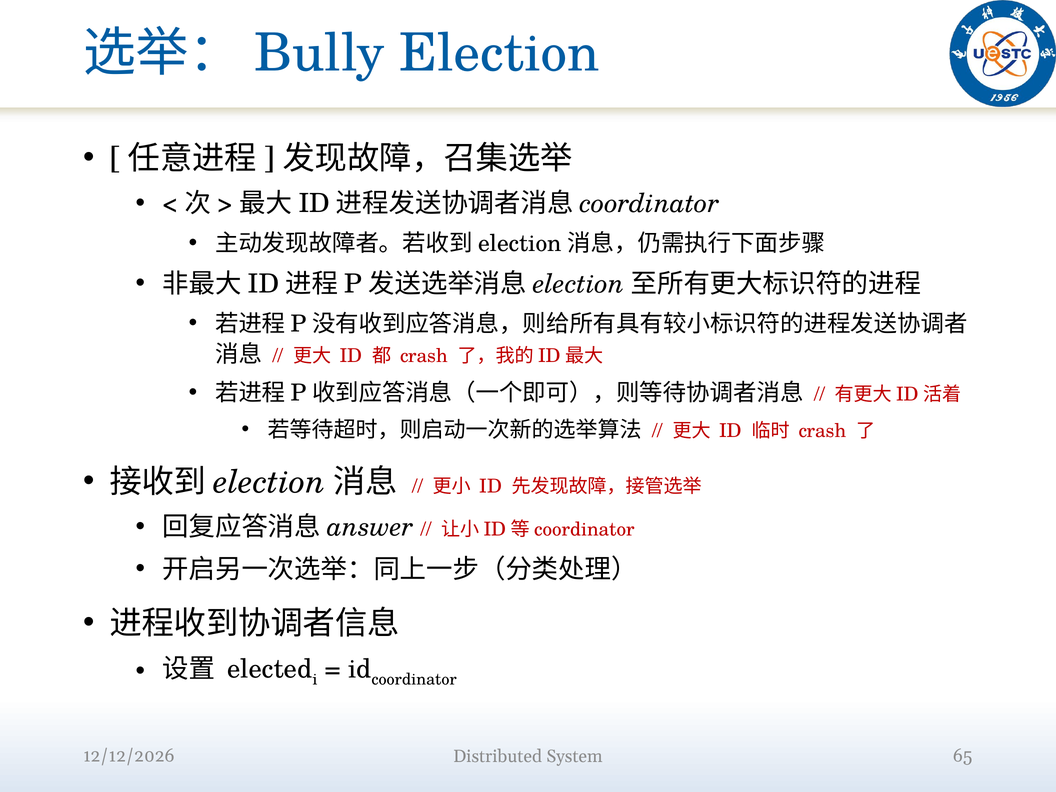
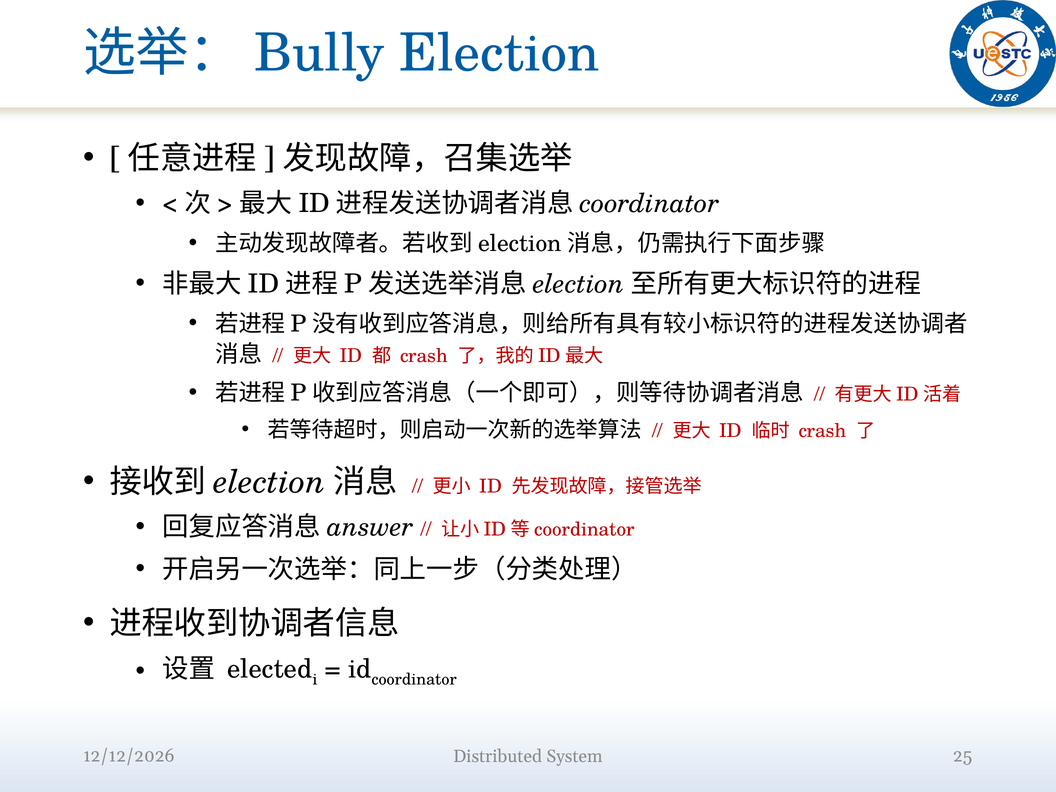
65: 65 -> 25 (963, 756)
